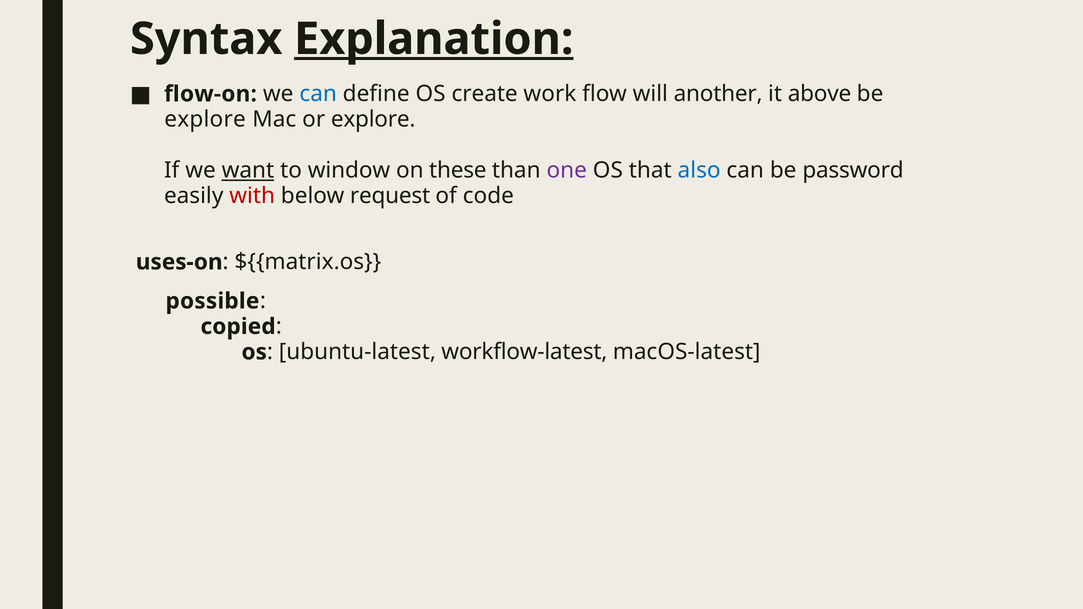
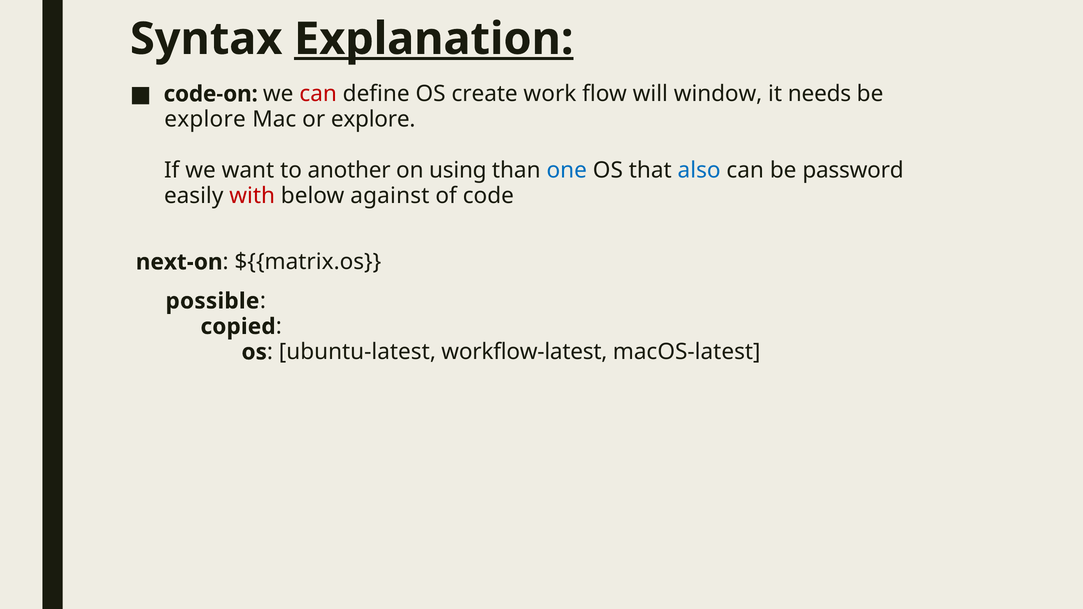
flow-on: flow-on -> code-on (211, 94)
can colour: blue -> red (318, 94)
another: another -> window (718, 94)
above: above -> needs (820, 94)
want underline: present -> none (248, 170)
window: window -> another (349, 170)
these: these -> using (458, 170)
one colour: purple -> blue (567, 170)
request: request -> against (390, 196)
uses-on: uses-on -> next-on (179, 262)
